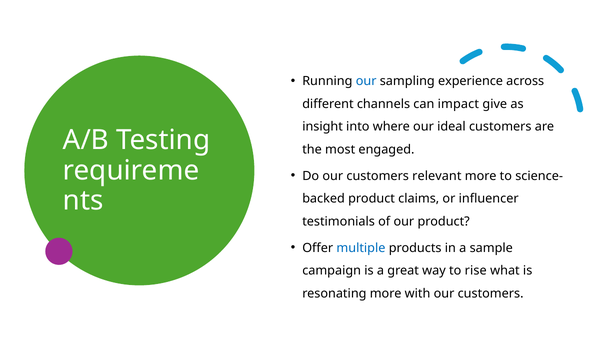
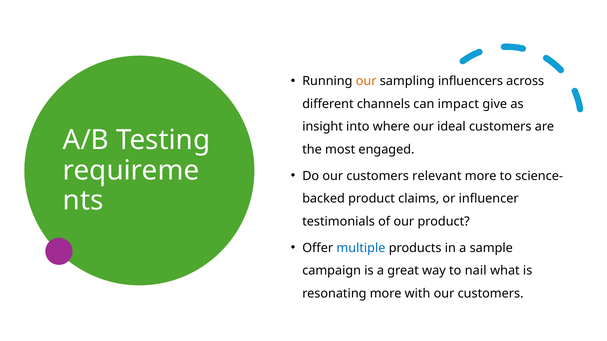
our colour: blue -> orange (366, 81)
experience: experience -> influencers (471, 81)
rise: rise -> nail (476, 271)
